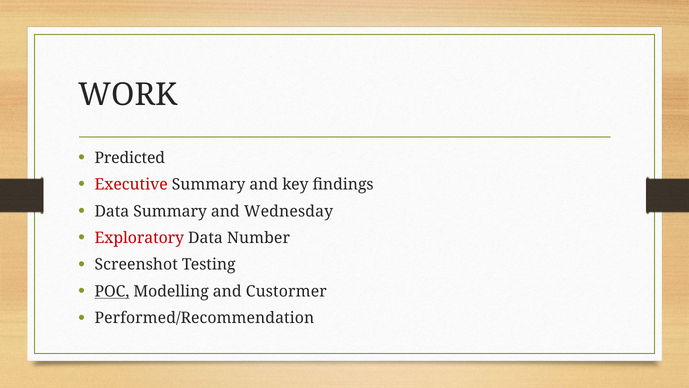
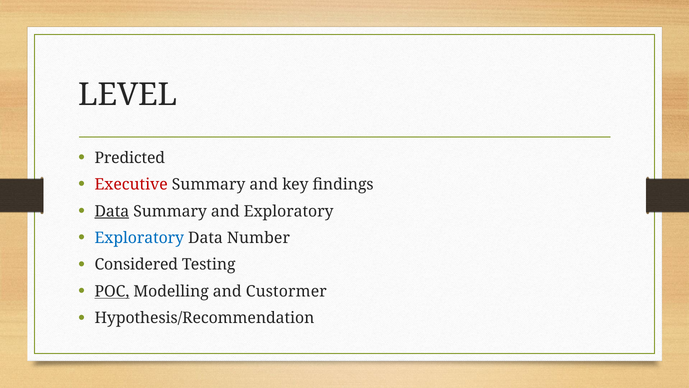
WORK: WORK -> LEVEL (128, 95)
Data underline: none -> present (112, 211)
and Wednesday: Wednesday -> Exploratory (289, 211)
Exploratory colour: red -> blue (139, 238)
Screenshot: Screenshot -> Considered (136, 264)
Performed/Recommendation: Performed/Recommendation -> Hypothesis/Recommendation (204, 318)
